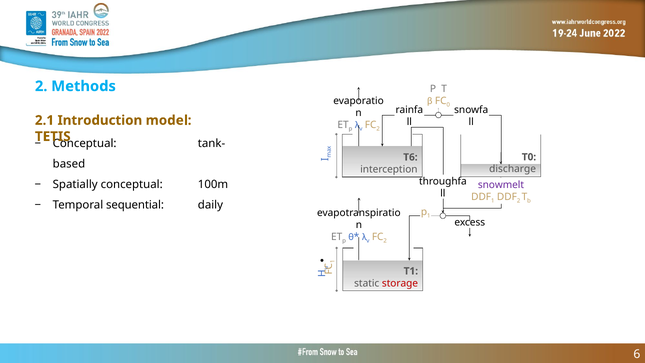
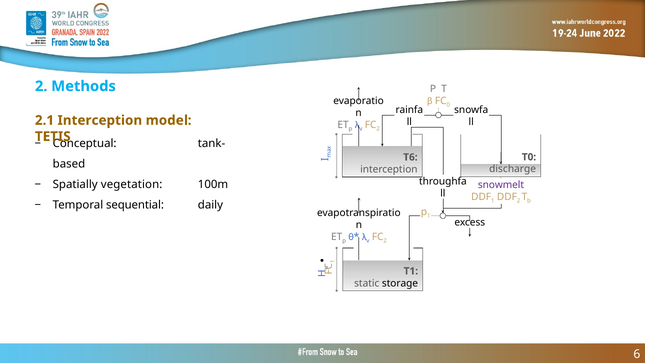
2.1 Introduction: Introduction -> Interception (100, 120)
Spatially conceptual: conceptual -> vegetation (132, 184)
storage colour: red -> black (400, 283)
